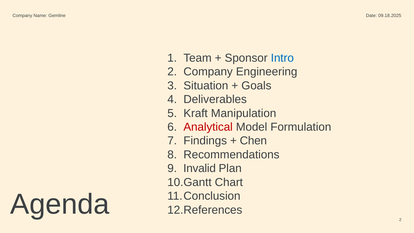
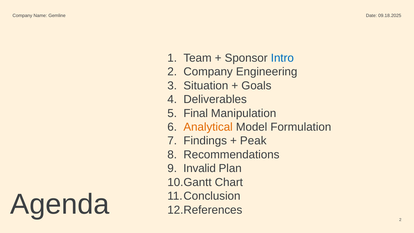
Kraft: Kraft -> Final (196, 113)
Analytical colour: red -> orange (208, 127)
Chen: Chen -> Peak (253, 141)
